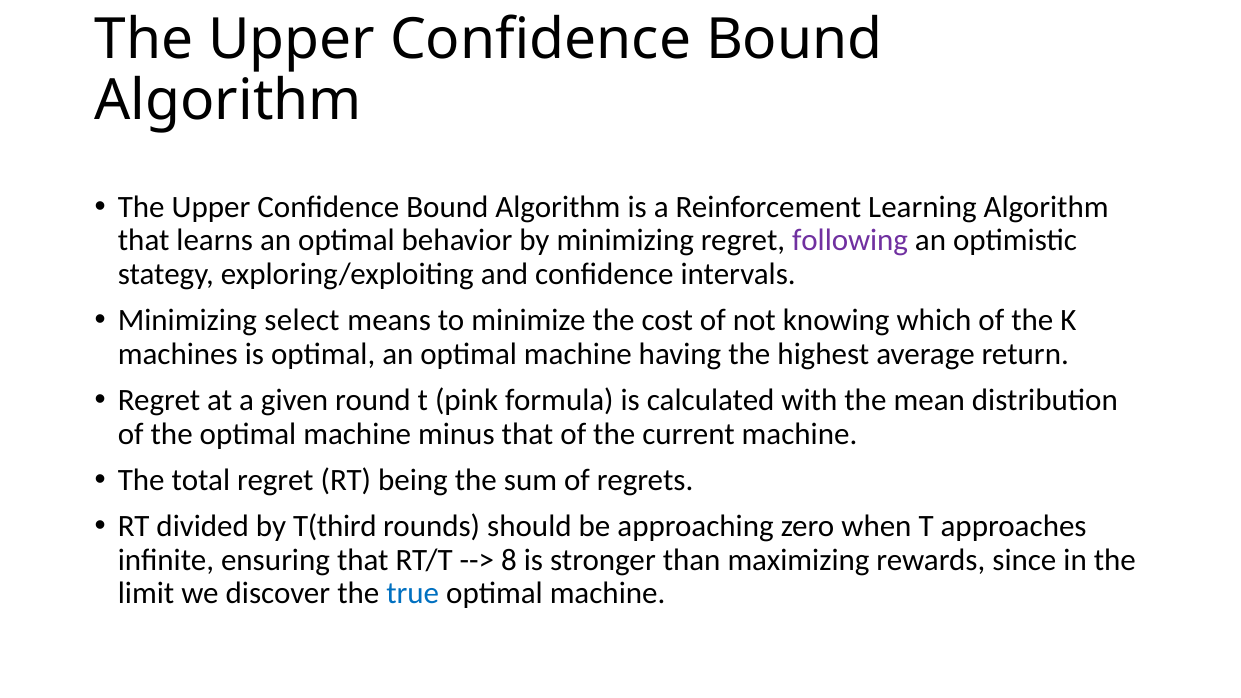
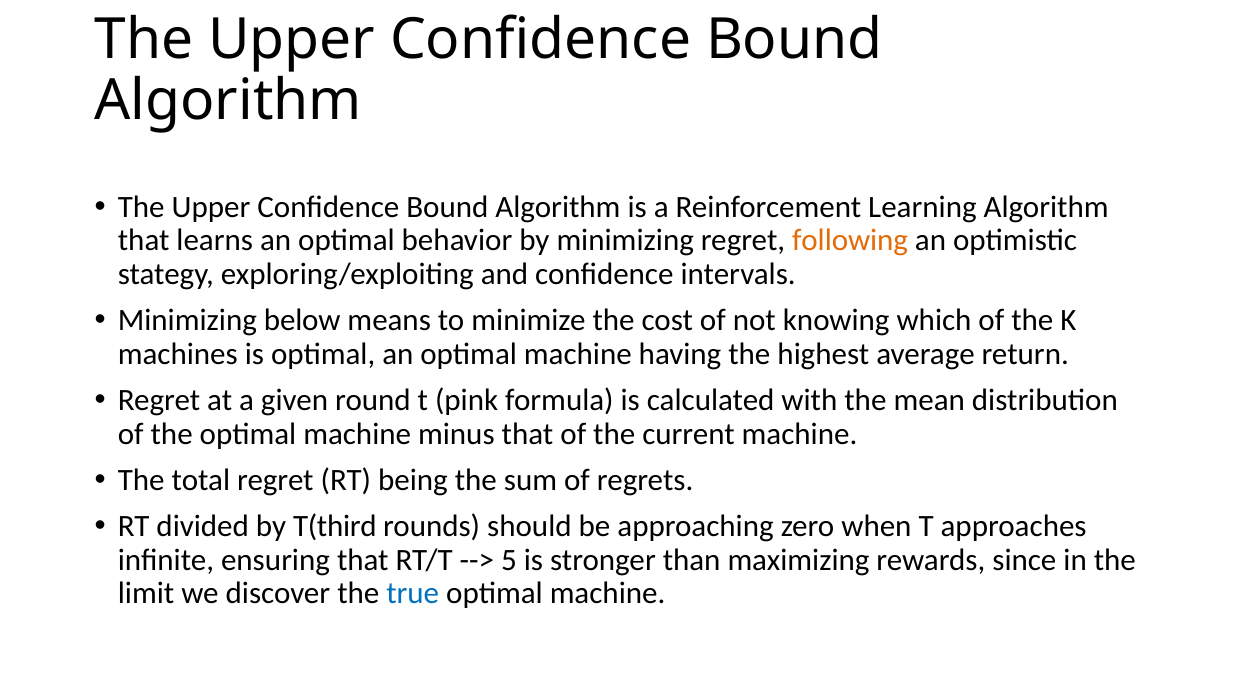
following colour: purple -> orange (850, 241)
select: select -> below (302, 320)
8: 8 -> 5 (509, 560)
